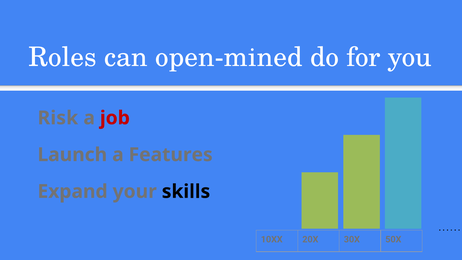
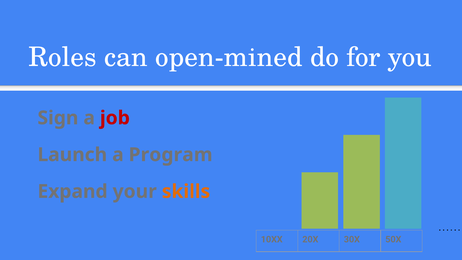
Risk: Risk -> Sign (58, 118)
Features: Features -> Program (171, 155)
skills colour: black -> orange (186, 192)
